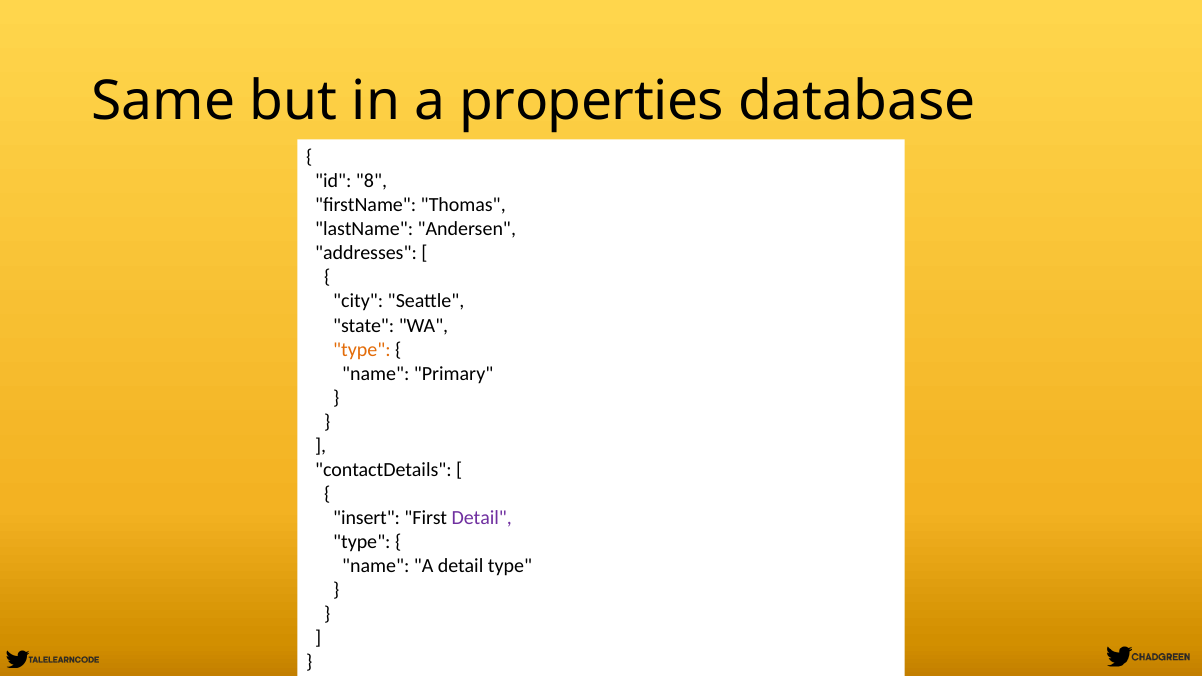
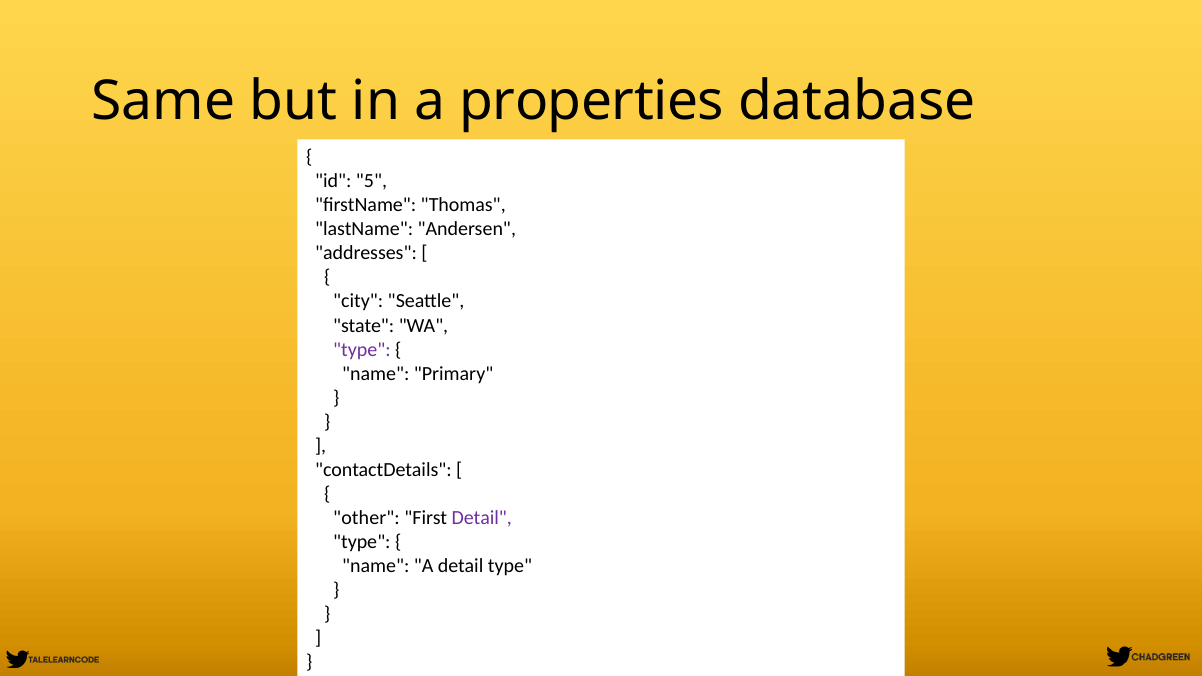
8: 8 -> 5 (371, 181)
type colour: orange -> purple (362, 349)
insert: insert -> other (366, 518)
